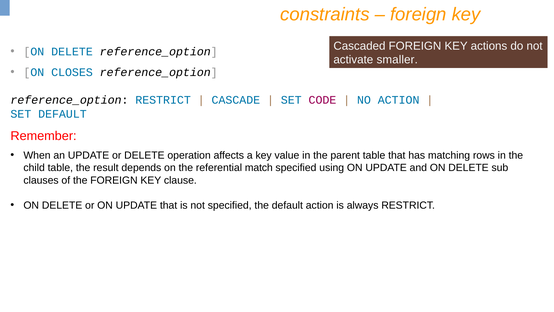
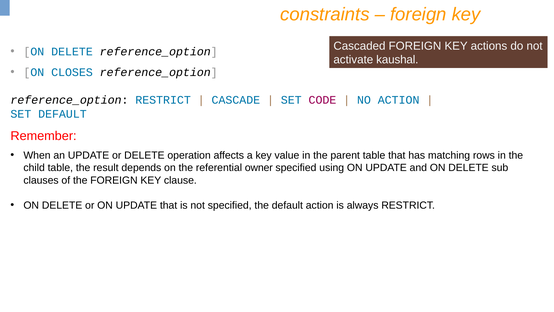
smaller: smaller -> kaushal (397, 60)
match: match -> owner (259, 168)
